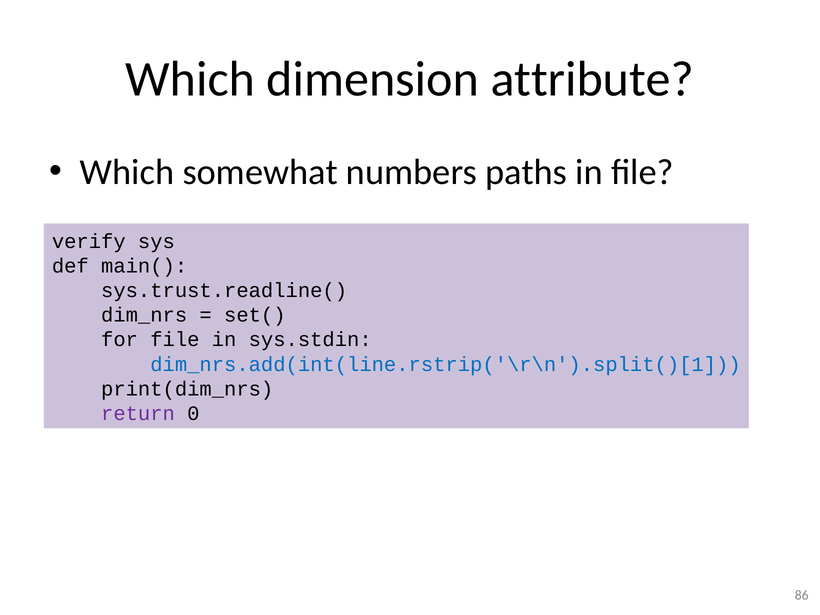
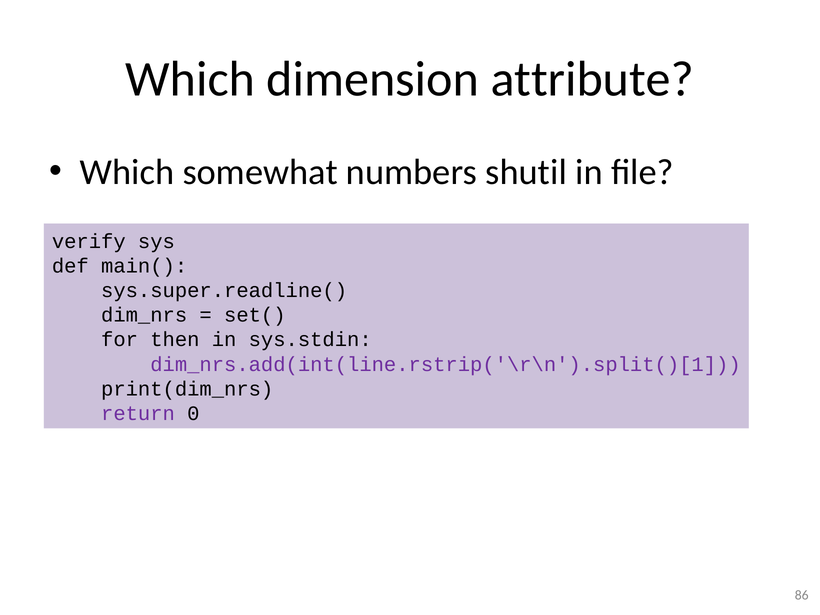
paths: paths -> shutil (526, 172)
sys.trust.readline(: sys.trust.readline( -> sys.super.readline( (224, 291)
for file: file -> then (175, 340)
dim_nrs.add(int(line.rstrip('\r\n').split()[1 colour: blue -> purple (445, 364)
